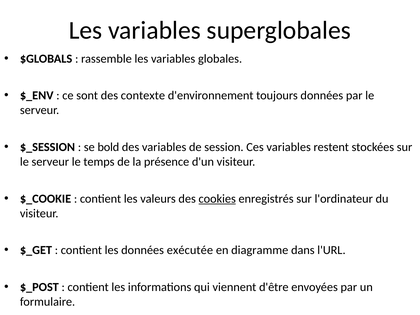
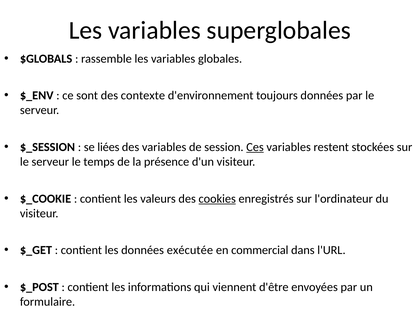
bold: bold -> liées (108, 147)
Ces underline: none -> present (255, 147)
diagramme: diagramme -> commercial (260, 250)
